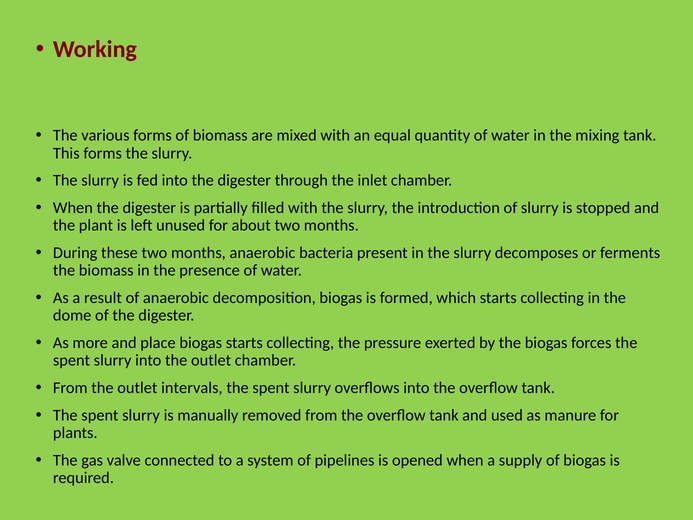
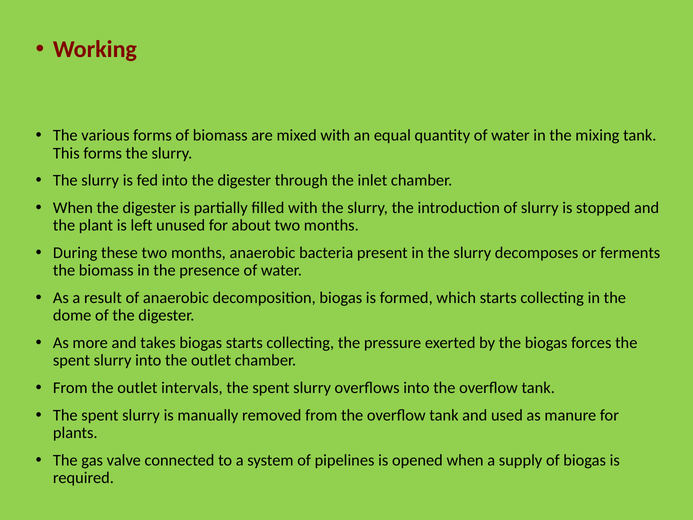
place: place -> takes (158, 343)
